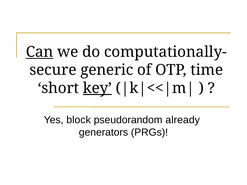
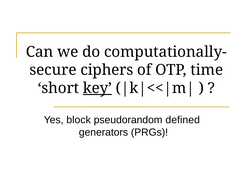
Can underline: present -> none (40, 52)
generic: generic -> ciphers (107, 70)
already: already -> defined (183, 120)
